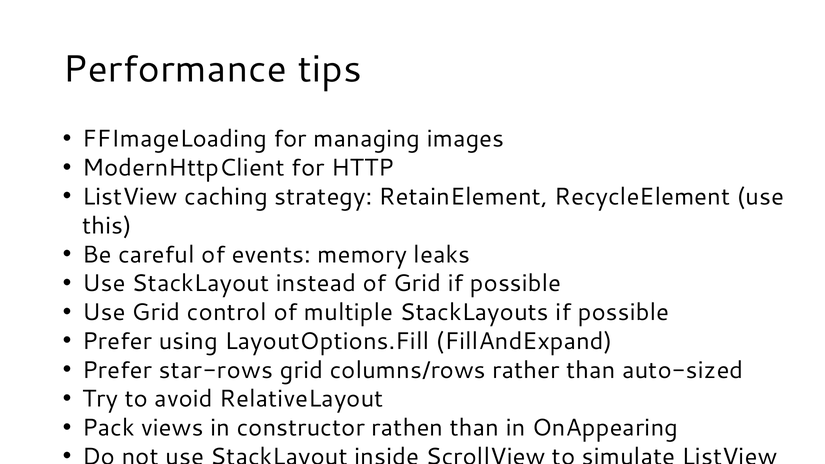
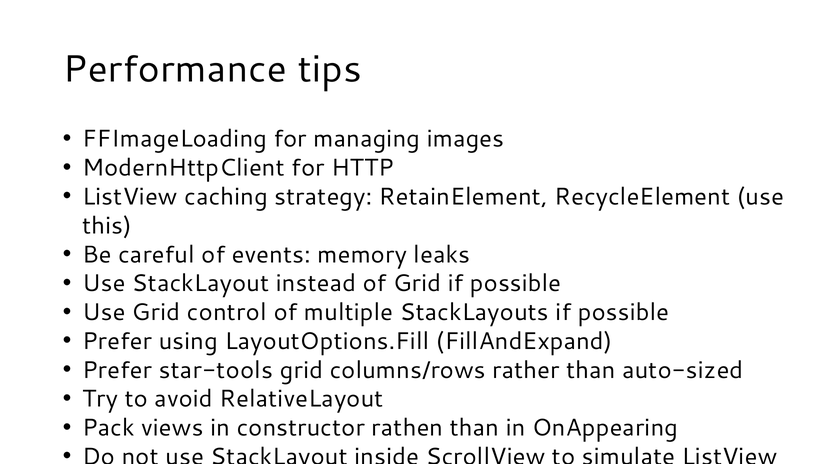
star-rows: star-rows -> star-tools (216, 370)
